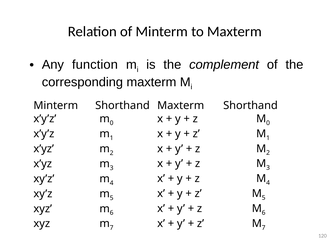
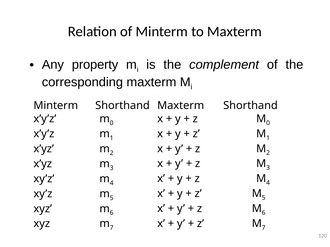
function: function -> property (95, 65)
